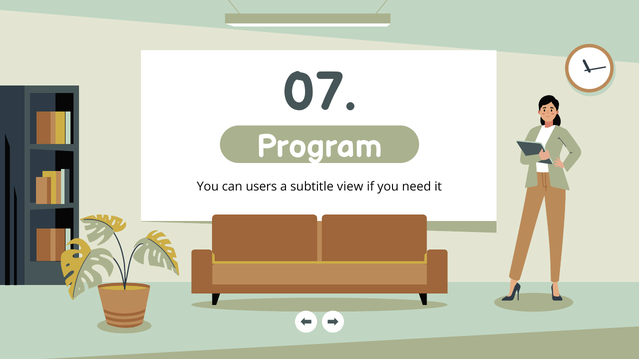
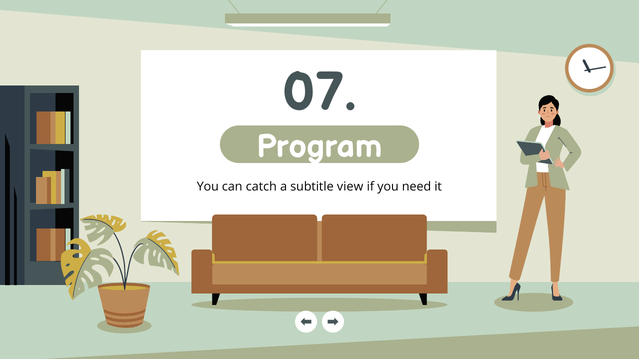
users: users -> catch (261, 187)
